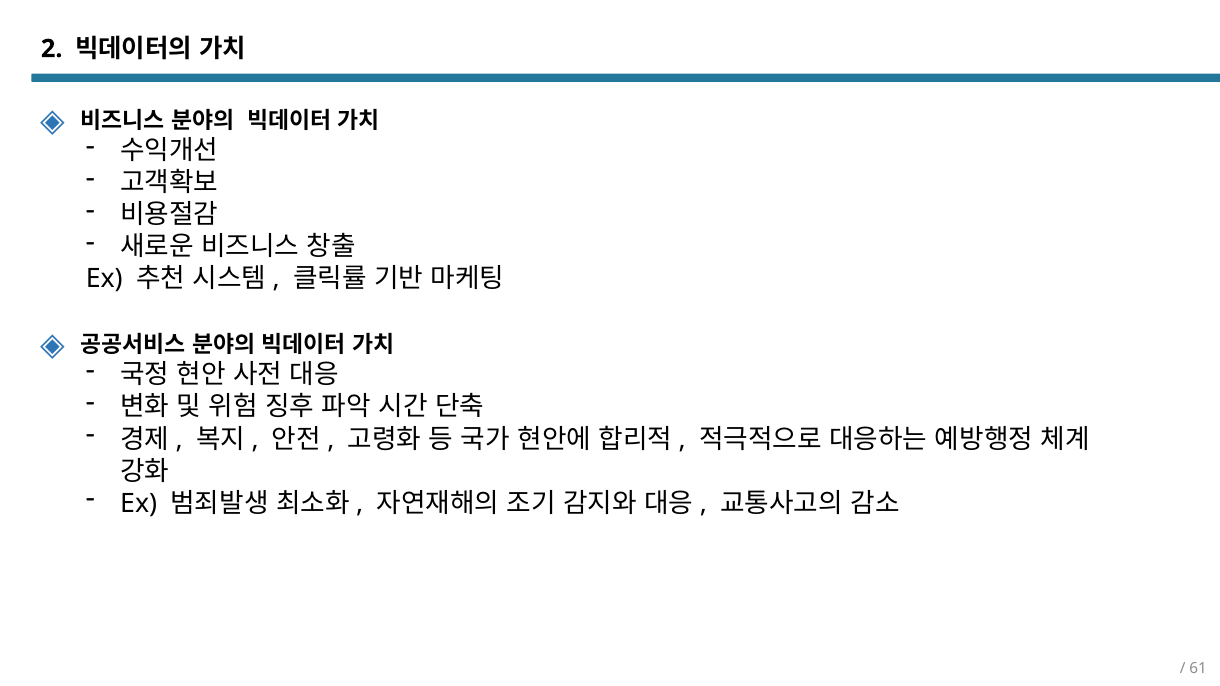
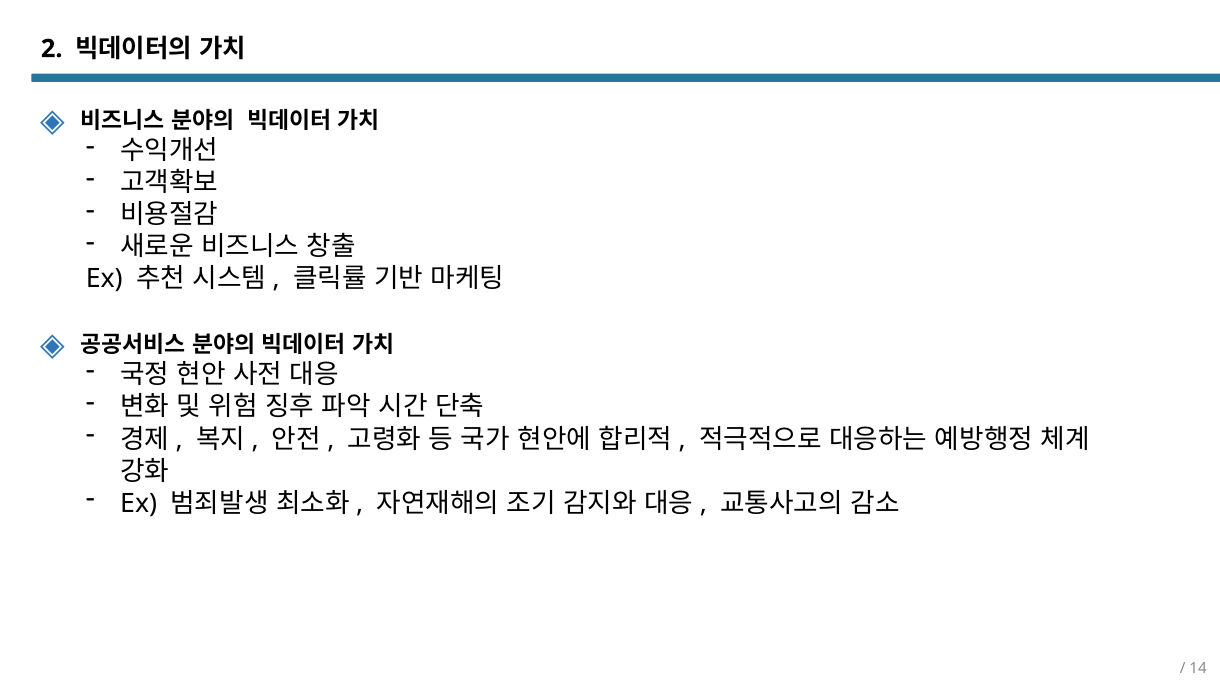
61: 61 -> 14 (1198, 668)
